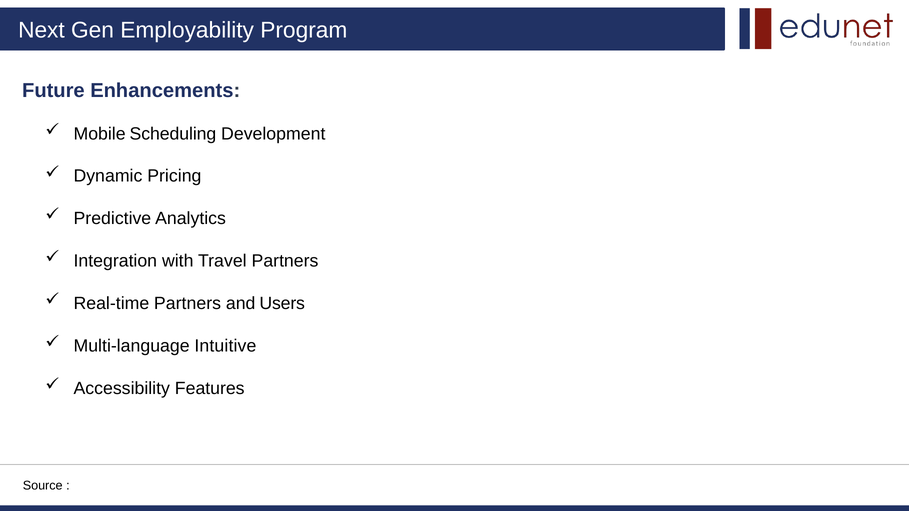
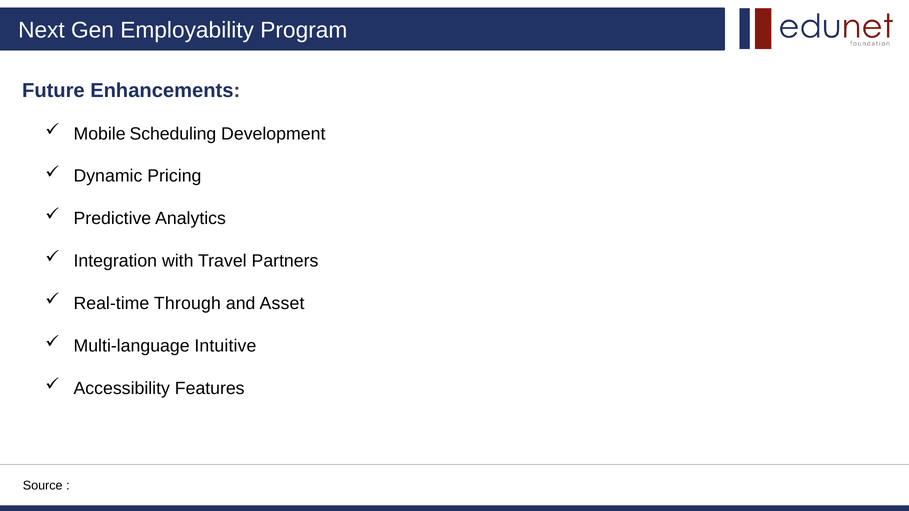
Real-time Partners: Partners -> Through (187, 304)
Users: Users -> Asset (282, 304)
